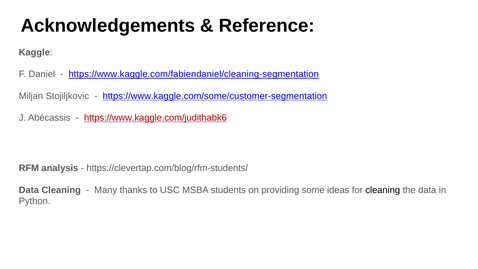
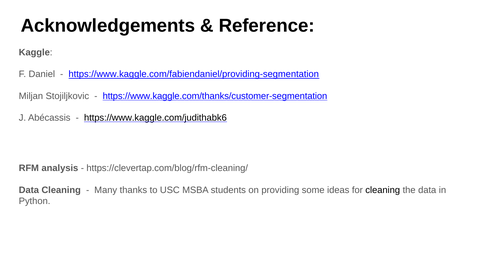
https://www.kaggle.com/fabiendaniel/cleaning-segmentation: https://www.kaggle.com/fabiendaniel/cleaning-segmentation -> https://www.kaggle.com/fabiendaniel/providing-segmentation (194, 74)
https://www.kaggle.com/some/customer-segmentation: https://www.kaggle.com/some/customer-segmentation -> https://www.kaggle.com/thanks/customer-segmentation (215, 96)
https://www.kaggle.com/judithabk6 colour: red -> black (155, 118)
https://clevertap.com/blog/rfm-students/: https://clevertap.com/blog/rfm-students/ -> https://clevertap.com/blog/rfm-cleaning/ (167, 168)
